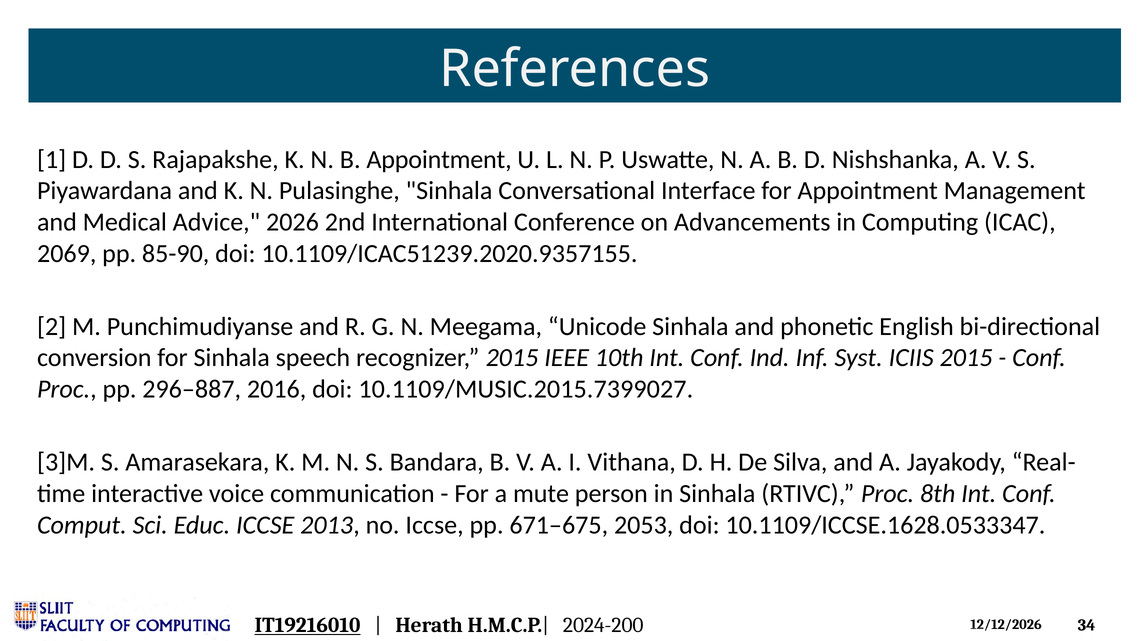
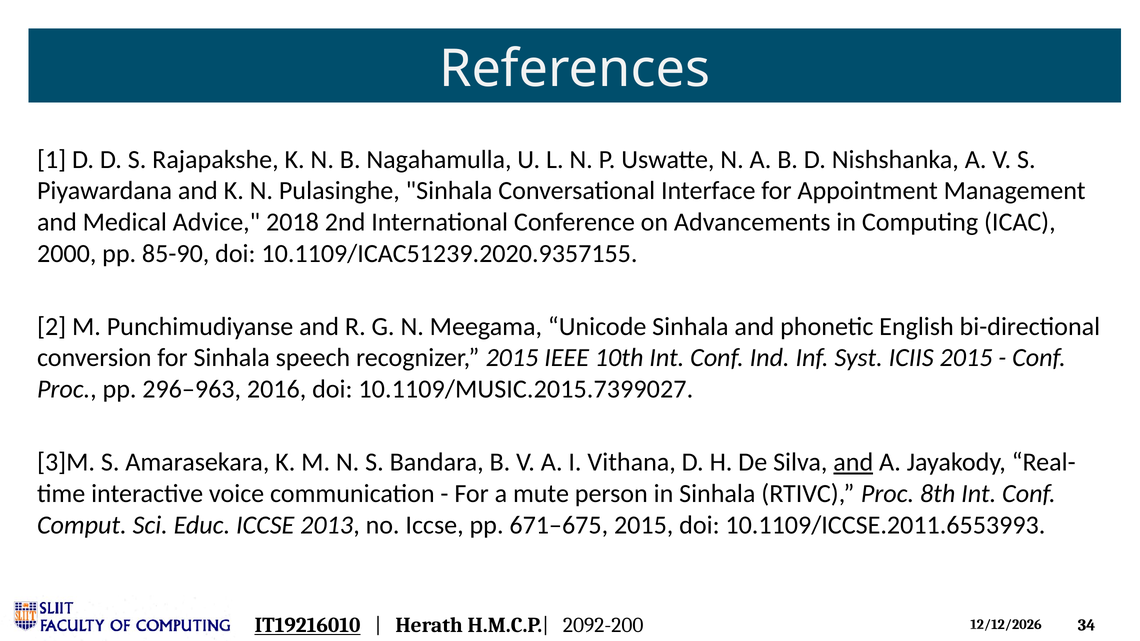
B Appointment: Appointment -> Nagahamulla (439, 160)
2026: 2026 -> 2018 (292, 222)
2069: 2069 -> 2000 (67, 254)
296–887: 296–887 -> 296–963 (192, 389)
and underline: none -> present (853, 462)
671–675 2053: 2053 -> 2015 (644, 525)
10.1109/ICCSE.1628.0533347: 10.1109/ICCSE.1628.0533347 -> 10.1109/ICCSE.2011.6553993 (885, 525)
2024-200: 2024-200 -> 2092-200 (603, 626)
